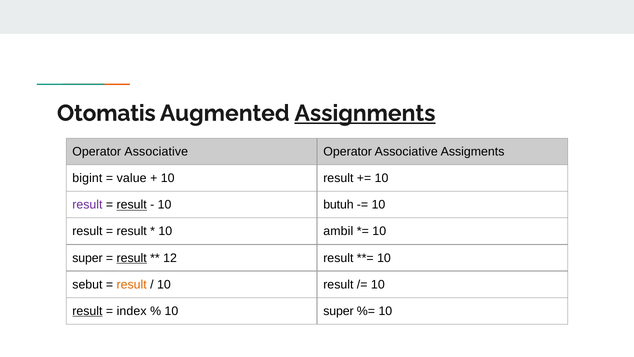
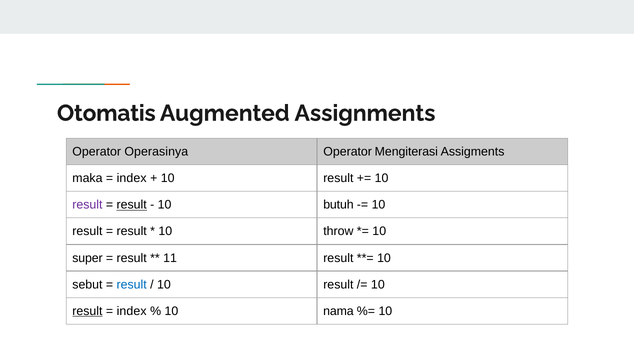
Assignments underline: present -> none (365, 113)
Associative: Associative -> Operasinya (156, 152)
Associative: Associative -> Mengiterasi (406, 152)
bigint: bigint -> maka (87, 178)
value: value -> index (132, 178)
ambil: ambil -> throw (338, 231)
result underline: present -> none (132, 258)
12: 12 -> 11 (170, 258)
result colour: orange -> blue (132, 284)
super: super -> nama (338, 311)
